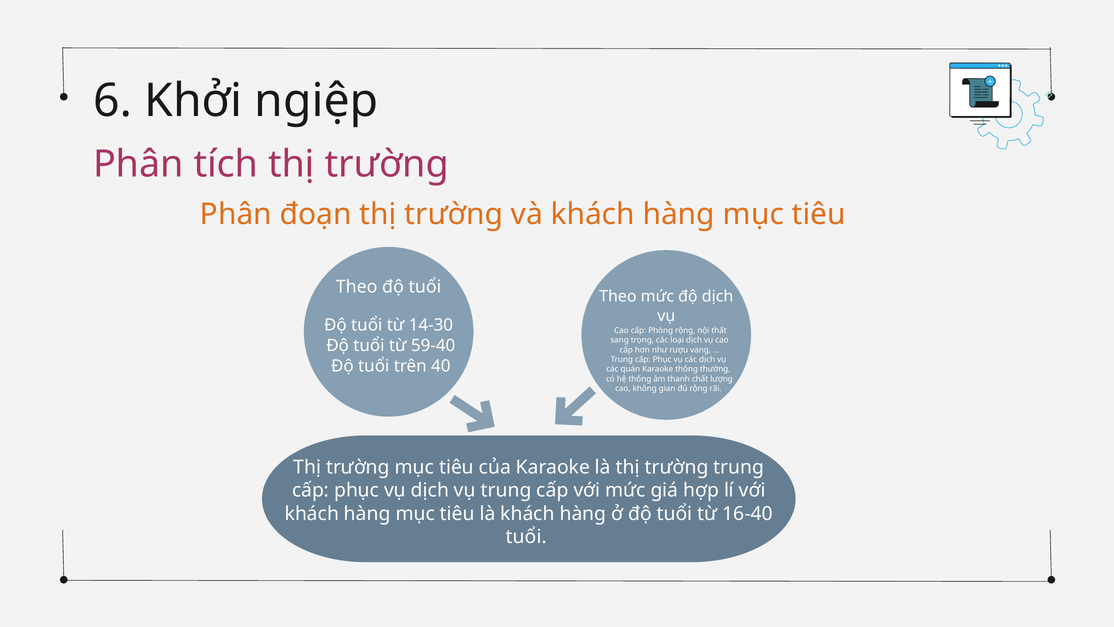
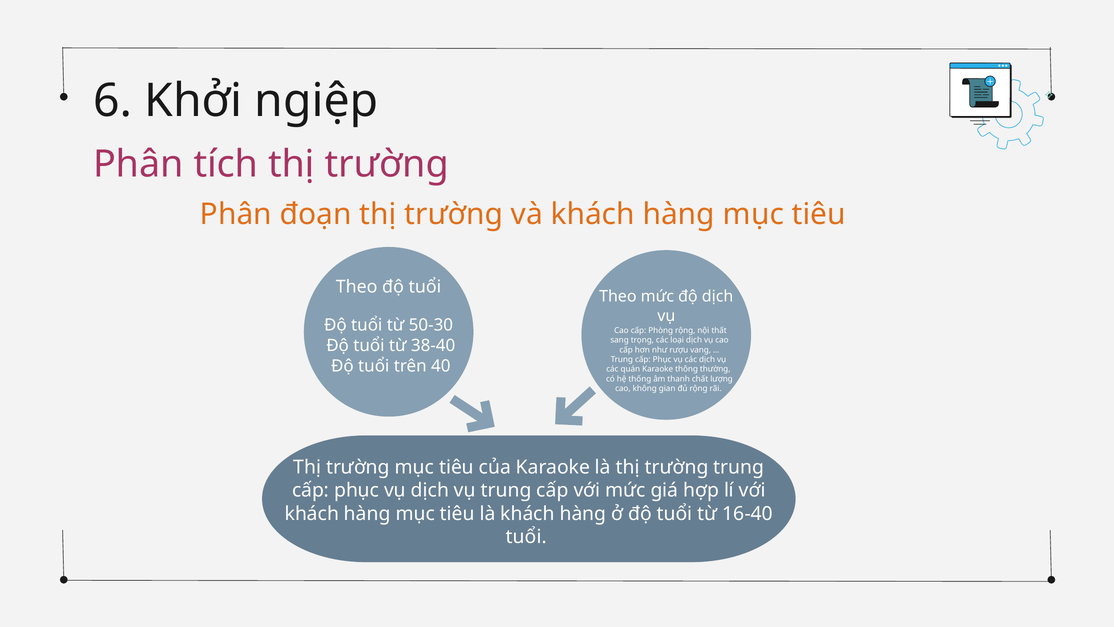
14-30: 14-30 -> 50-30 (431, 325)
59-40: 59-40 -> 38-40 (433, 345)
